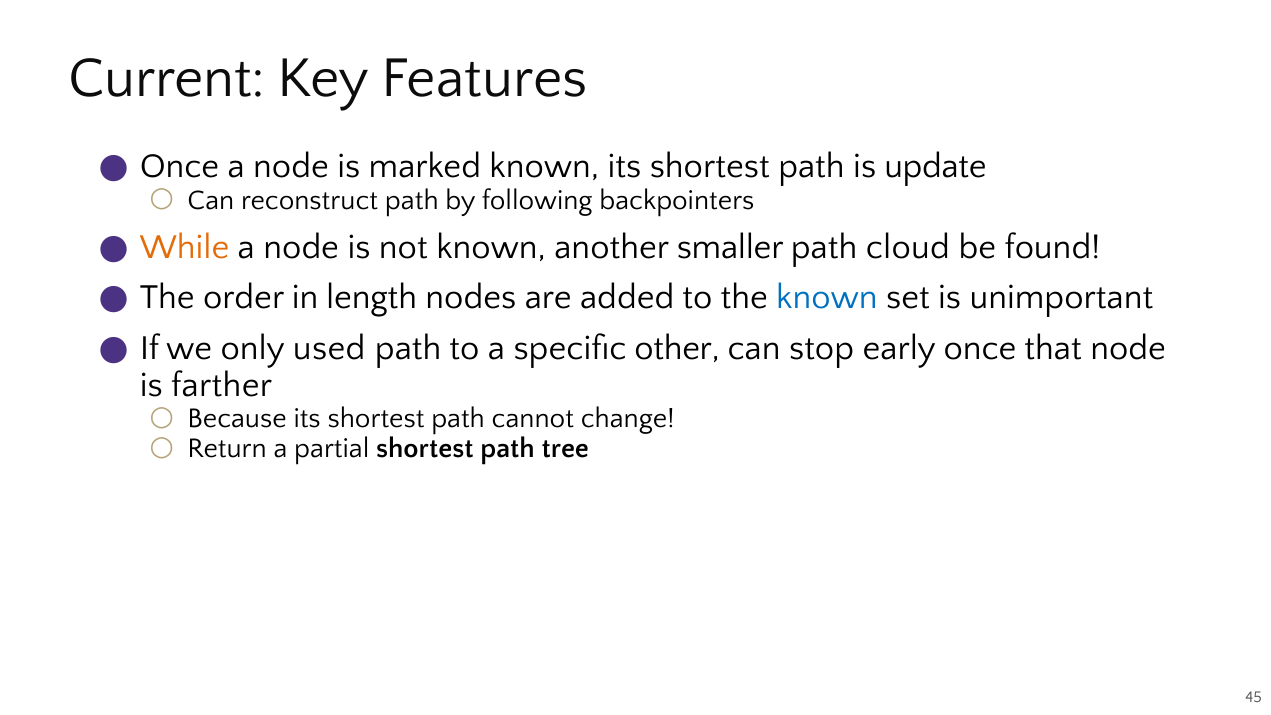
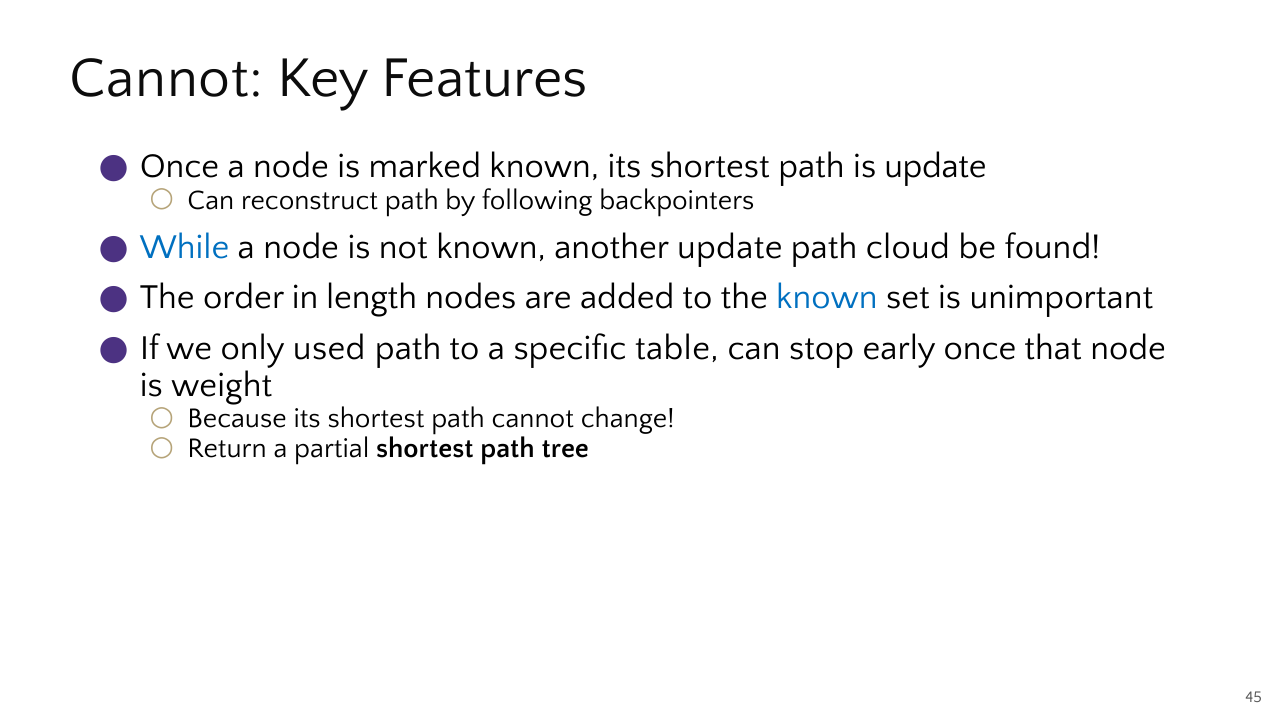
Current: Current -> Cannot (167, 78)
While colour: orange -> blue (185, 247)
another smaller: smaller -> update (730, 247)
other: other -> table (677, 348)
farther: farther -> weight (222, 385)
